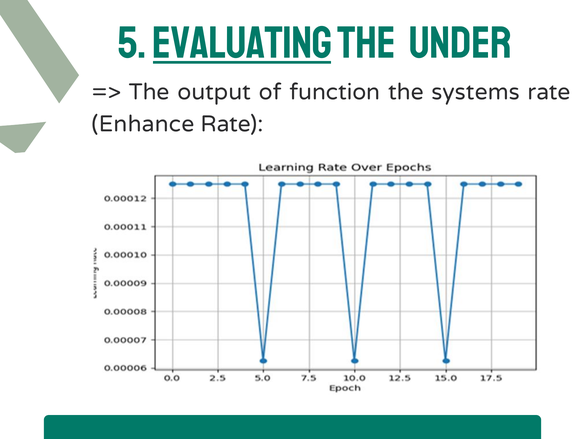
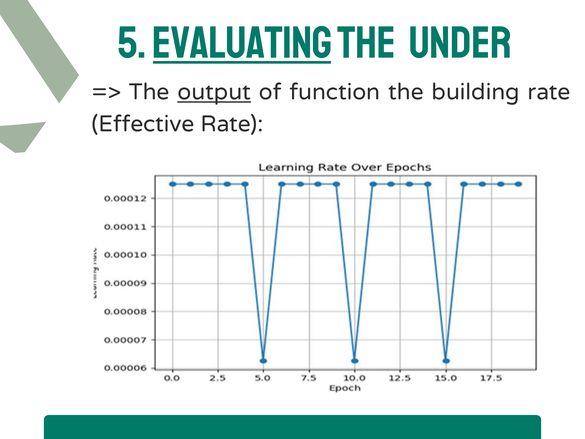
output underline: none -> present (214, 92)
systems: systems -> building (476, 92)
Enhance: Enhance -> Effective (143, 124)
